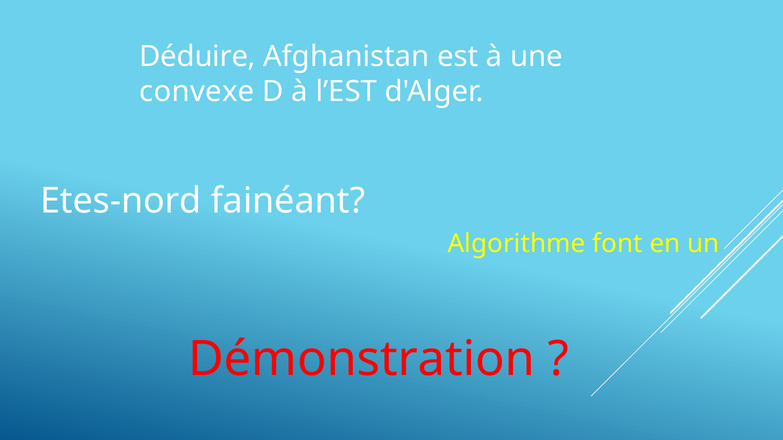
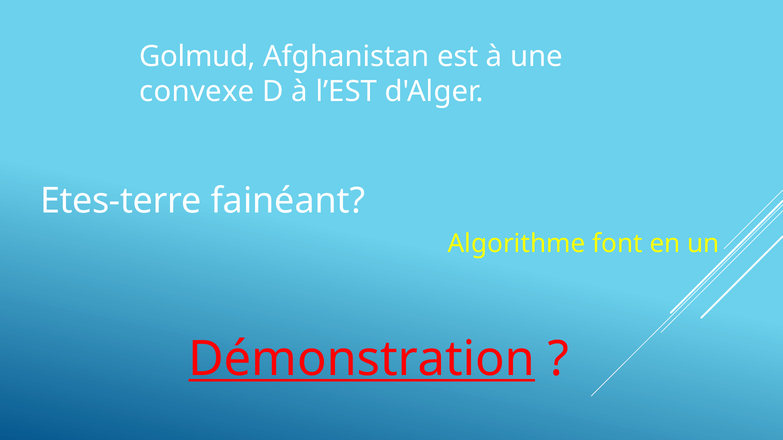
Déduire: Déduire -> Golmud (198, 57)
Etes-nord: Etes-nord -> Etes-terre (121, 201)
Démonstration underline: none -> present (362, 360)
